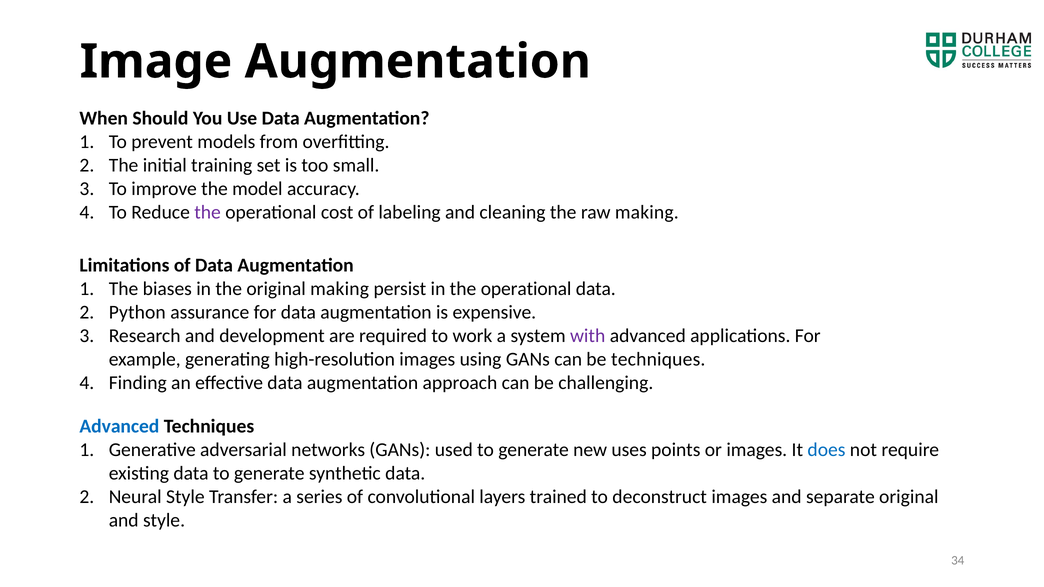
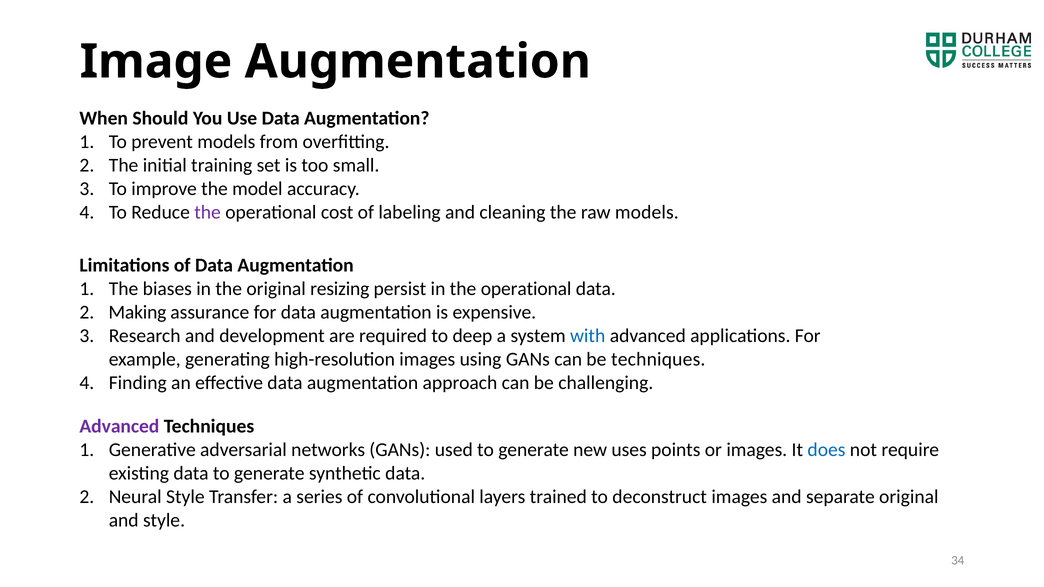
raw making: making -> models (647, 213)
original making: making -> resizing (340, 289)
Python: Python -> Making (137, 312)
work: work -> deep (472, 336)
with colour: purple -> blue (588, 336)
Advanced colour: blue -> purple (119, 427)
